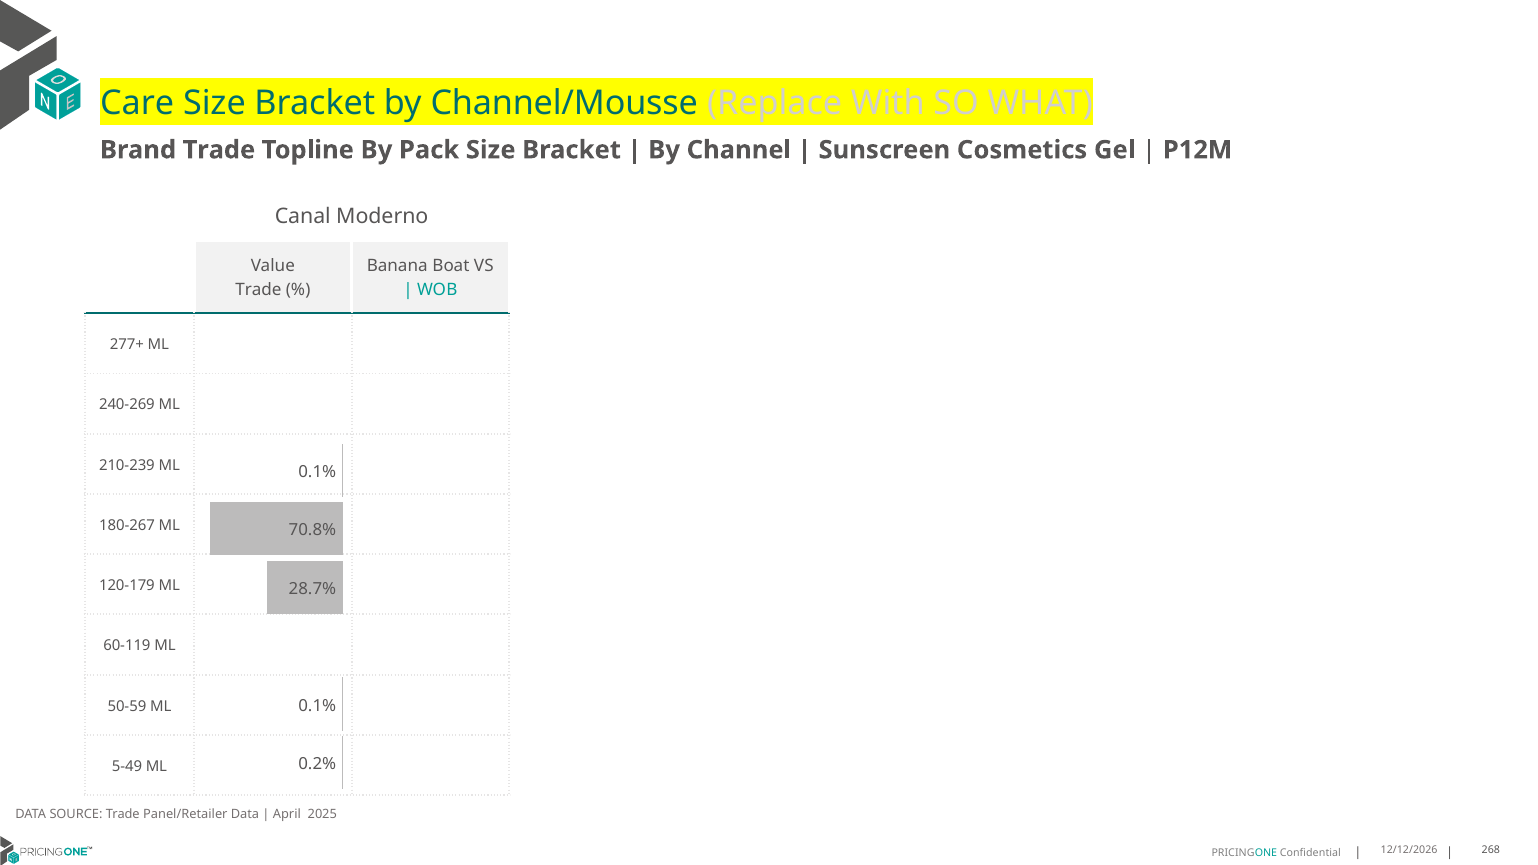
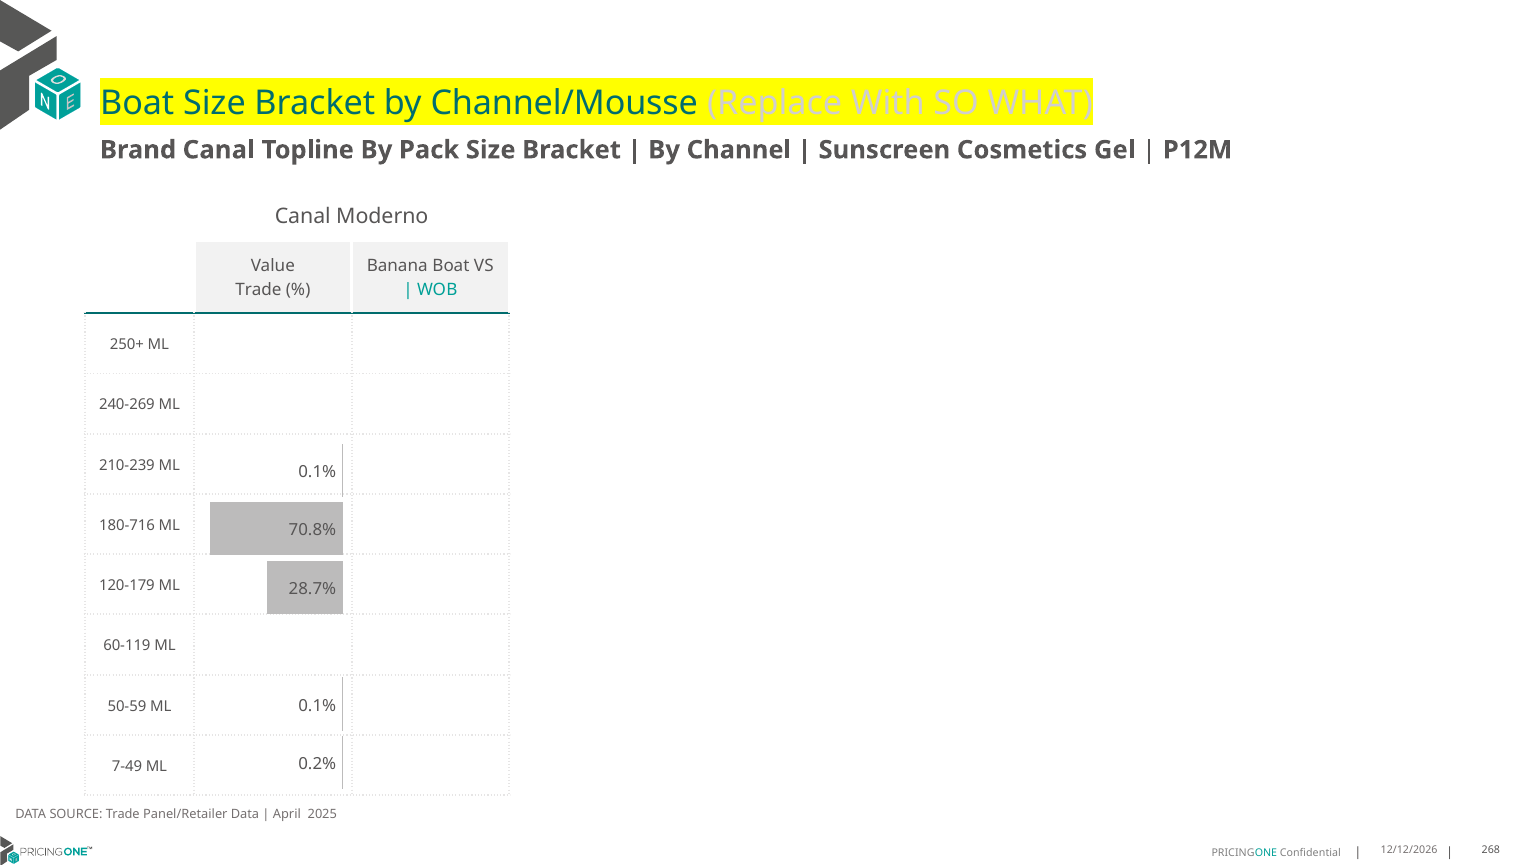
Care: Care -> Boat (137, 103)
Brand Trade: Trade -> Canal (219, 150)
277+: 277+ -> 250+ (127, 345)
180-267: 180-267 -> 180-716 (127, 525)
5-49: 5-49 -> 7-49 (127, 766)
